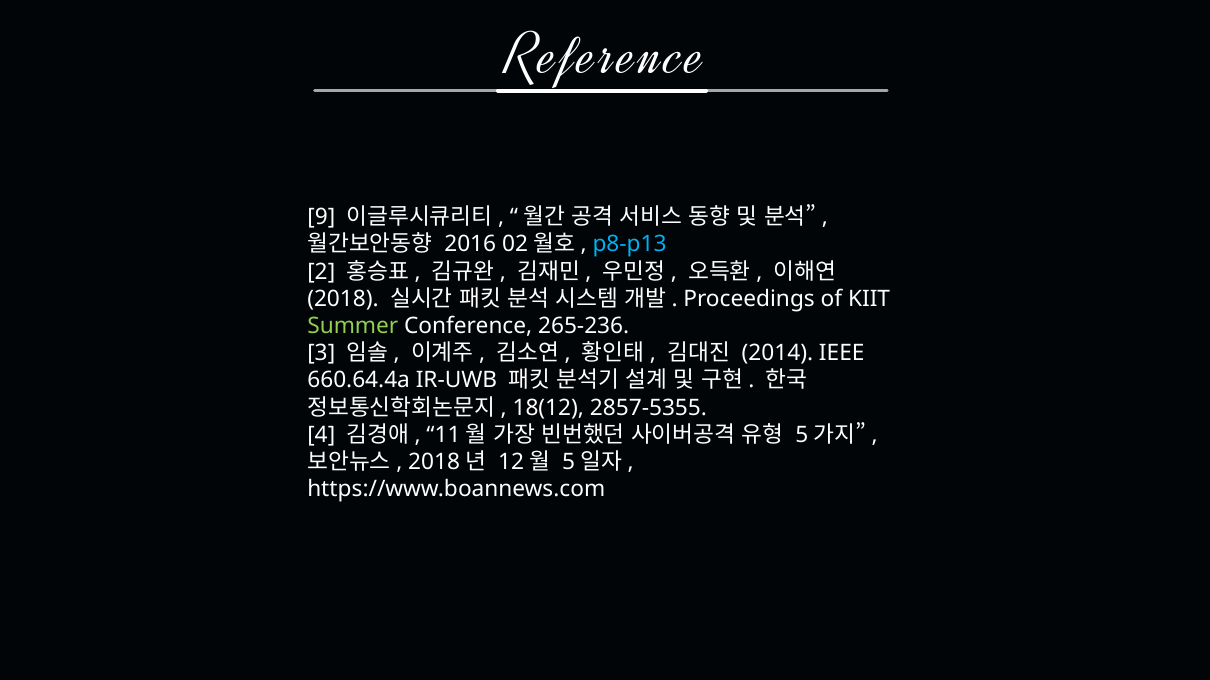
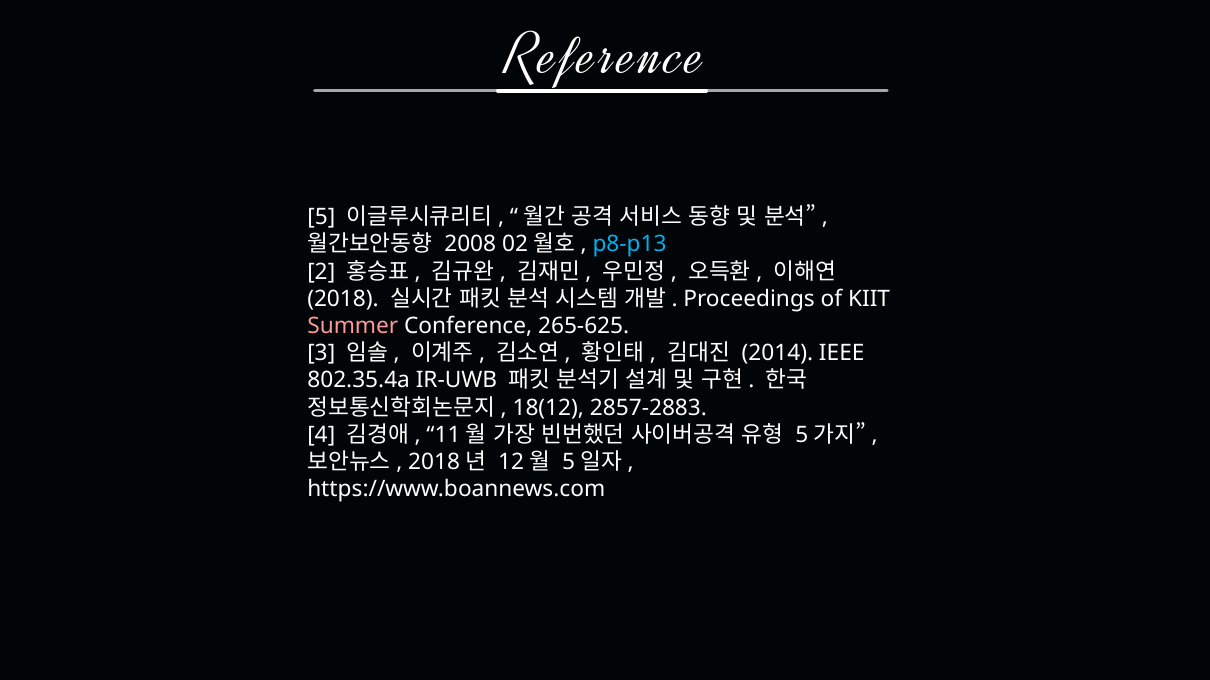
9: 9 -> 5 (321, 217)
2016: 2016 -> 2008 (470, 245)
Summer colour: light green -> pink (353, 326)
265-236: 265-236 -> 265-625 (584, 326)
660.64.4a: 660.64.4a -> 802.35.4a (359, 381)
2857-5355: 2857-5355 -> 2857-2883 (648, 408)
